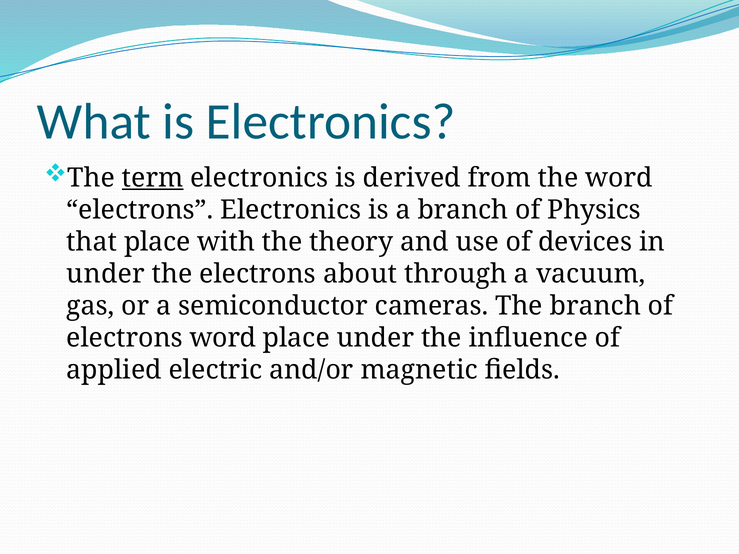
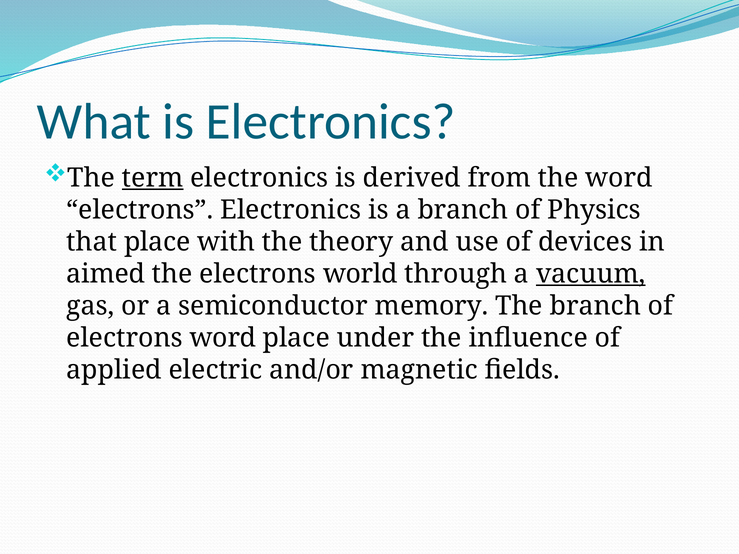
under: under -> aimed (106, 274)
about: about -> world (360, 274)
vacuum underline: none -> present (591, 274)
cameras: cameras -> memory (432, 306)
